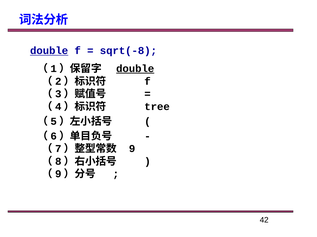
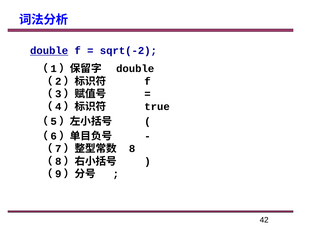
sqrt(-8: sqrt(-8 -> sqrt(-2 (128, 51)
double underline: present -> none (135, 69)
tree: tree -> true (157, 107)
9: 9 -> 8 (132, 149)
